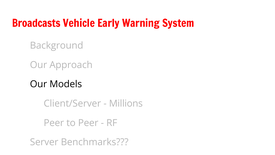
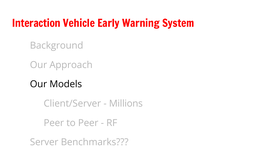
Broadcasts: Broadcasts -> Interaction (36, 23)
